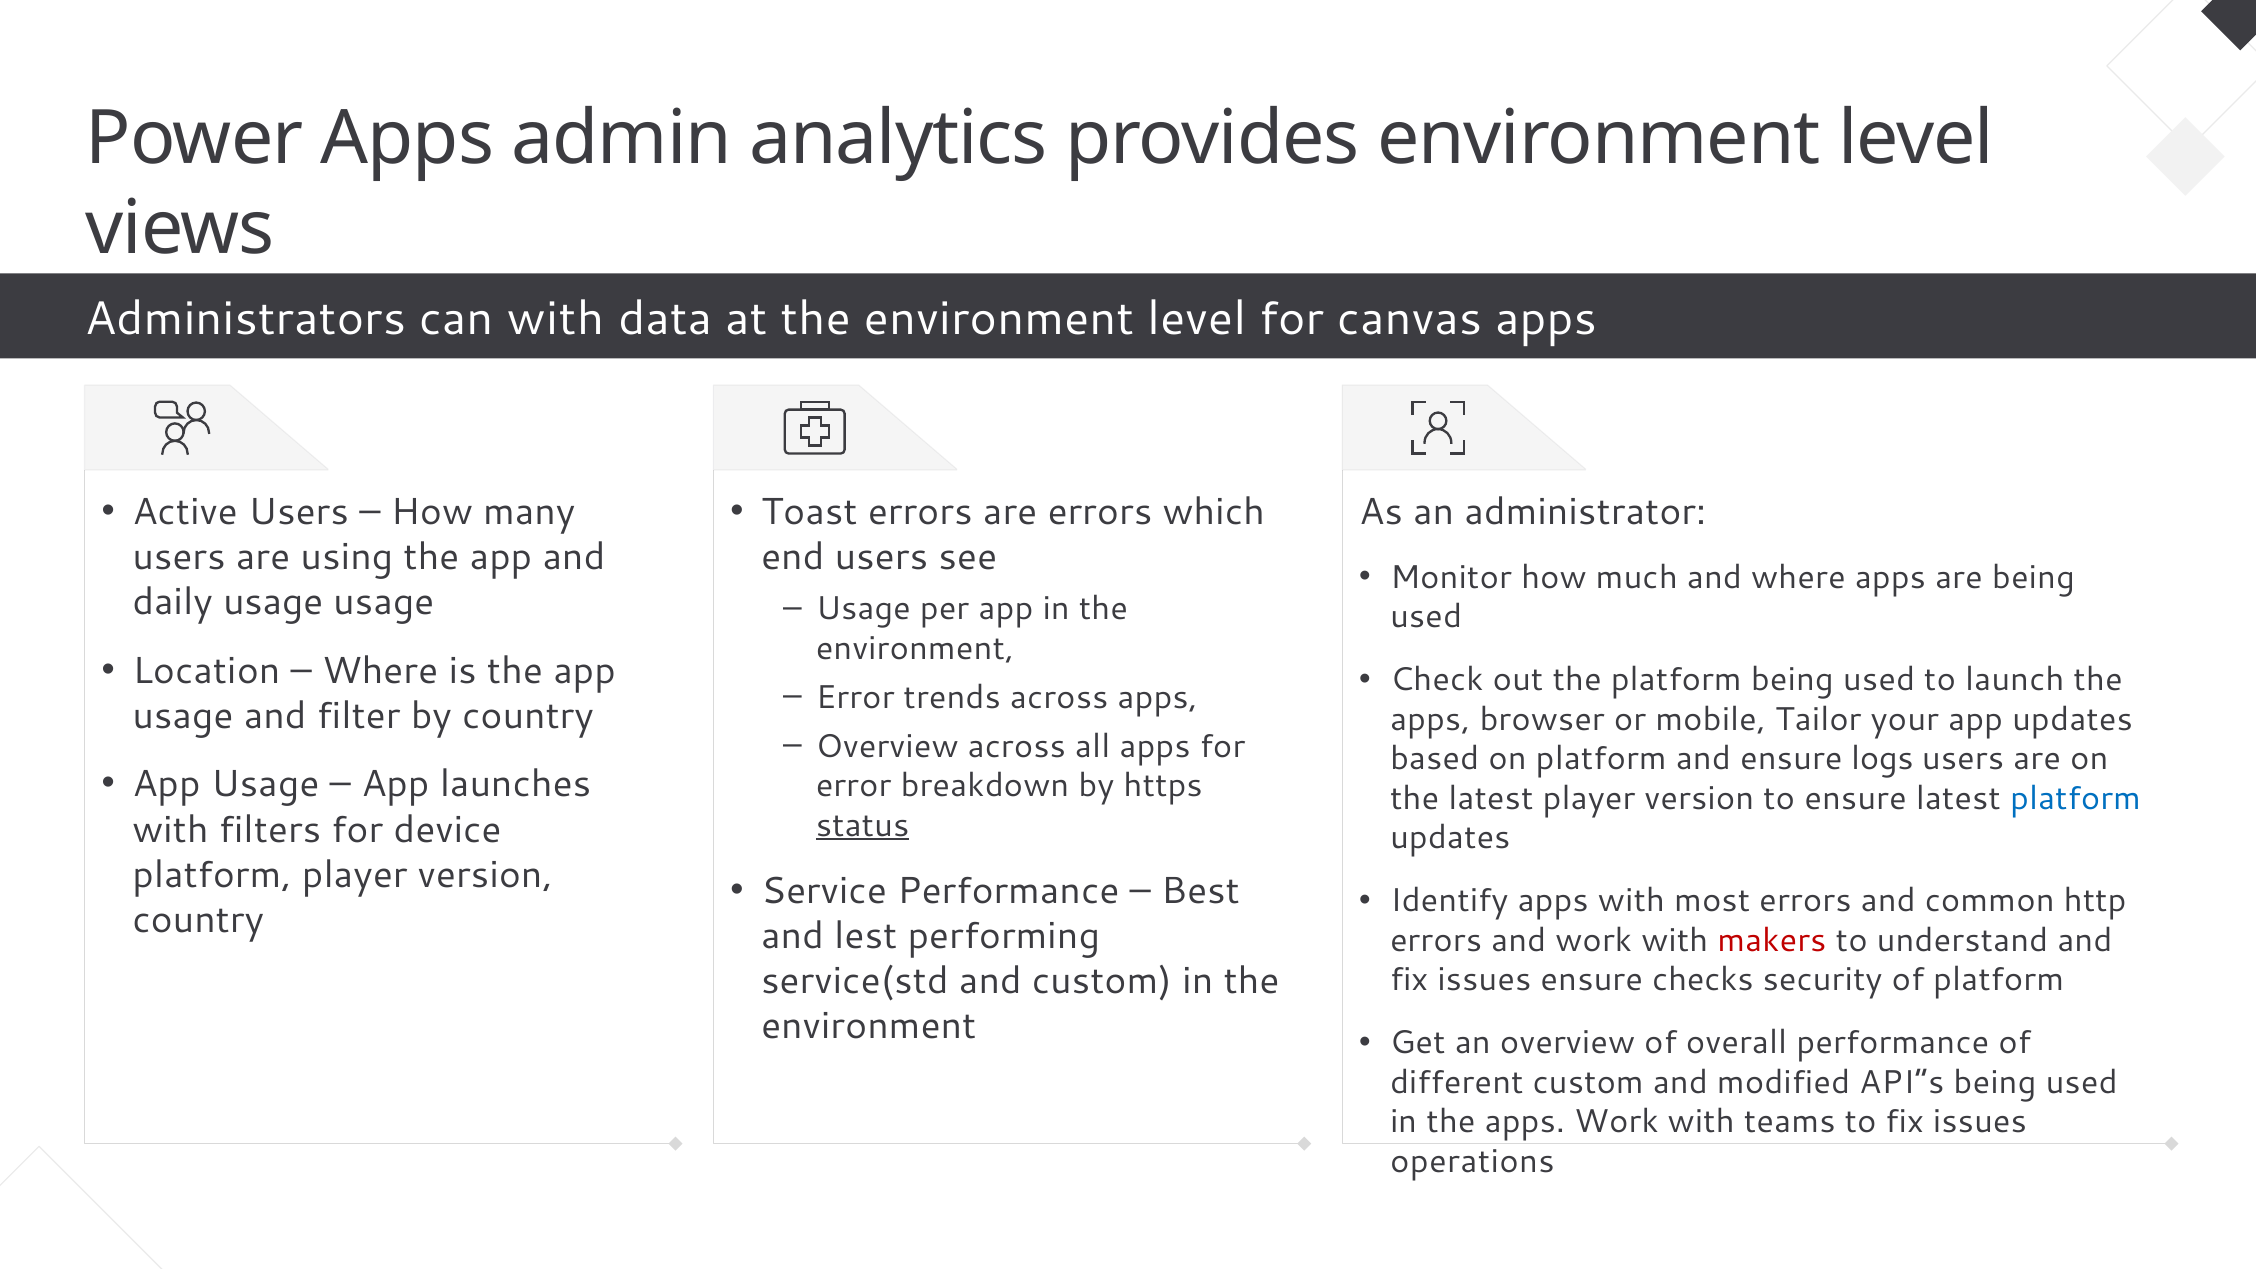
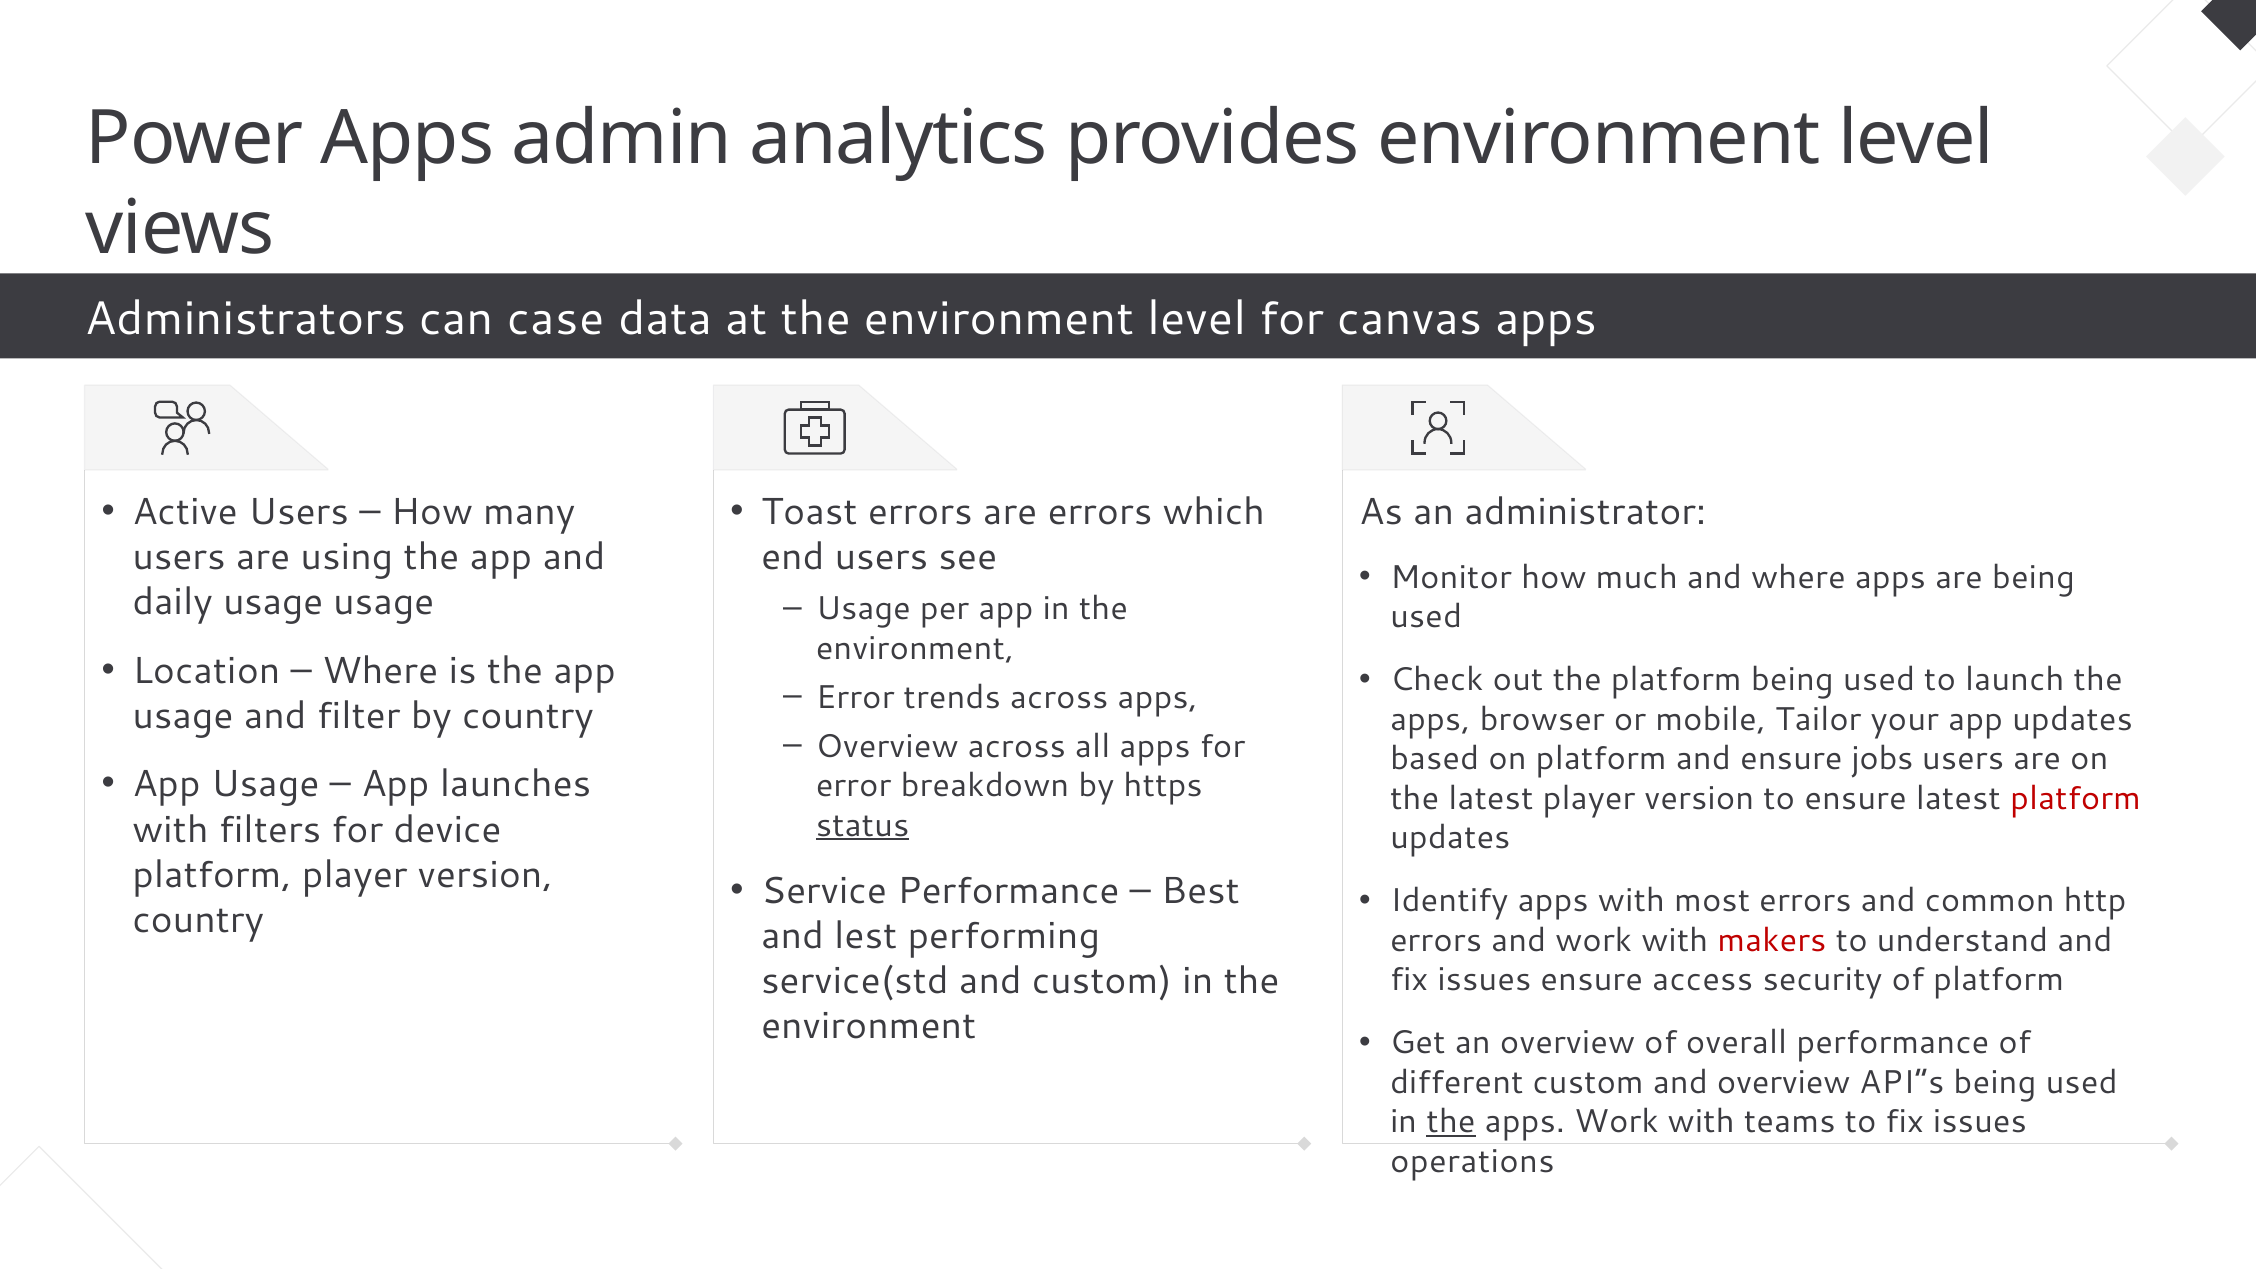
can with: with -> case (556, 319)
logs: logs -> jobs (1882, 759)
platform colour: blue -> red (2076, 799)
checks: checks -> access (1703, 980)
and modified: modified -> overview (1784, 1082)
the underline: none -> present (1451, 1122)
